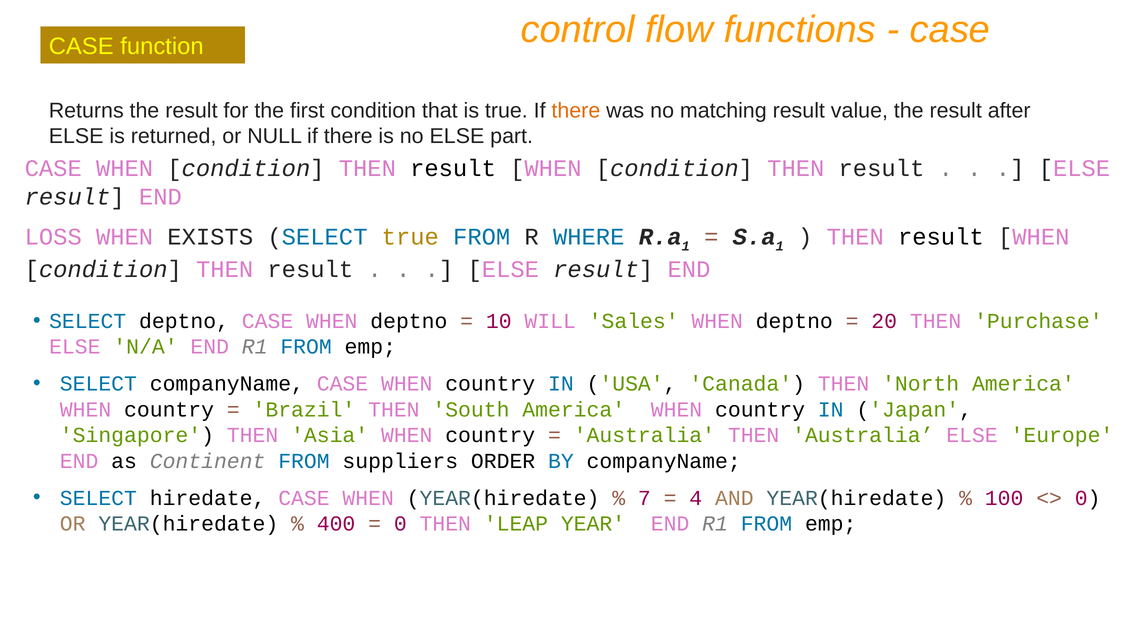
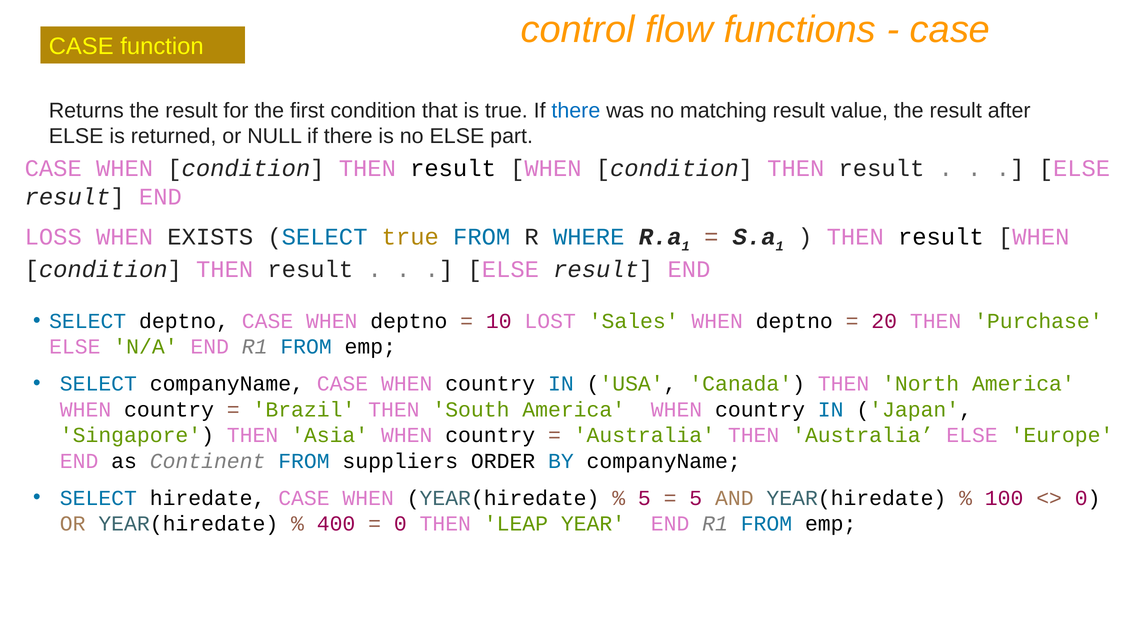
there colour: orange -> blue (576, 111)
WILL: WILL -> LOST (550, 321)
7: 7 -> 5 (644, 498)
4: 4 -> 5 (696, 498)
